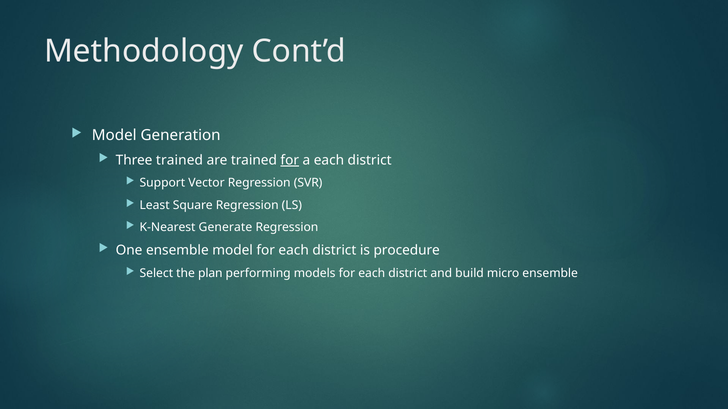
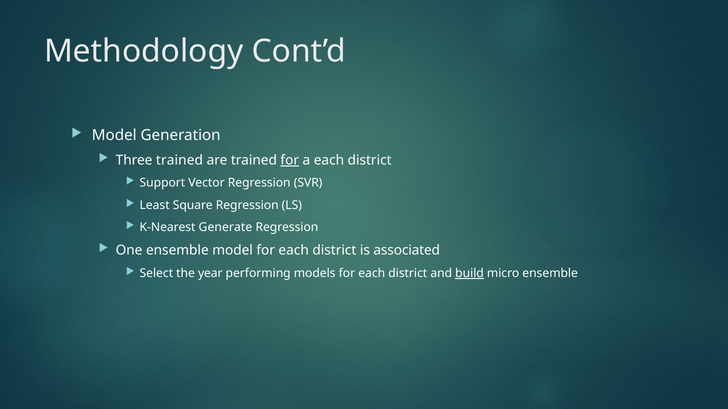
procedure: procedure -> associated (407, 251)
plan: plan -> year (210, 274)
build underline: none -> present (470, 274)
